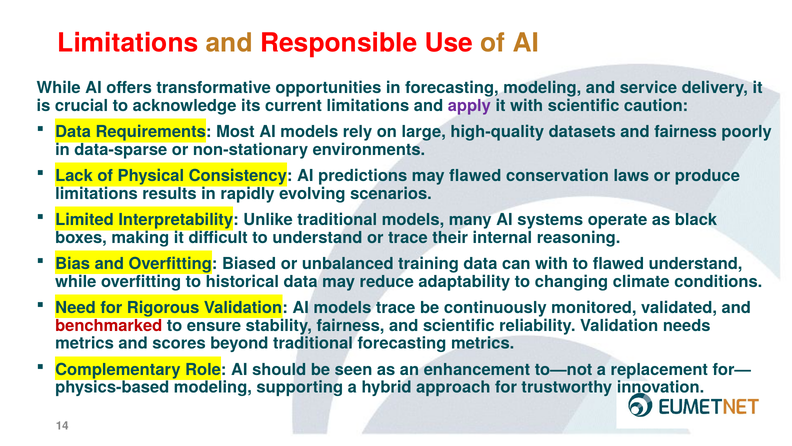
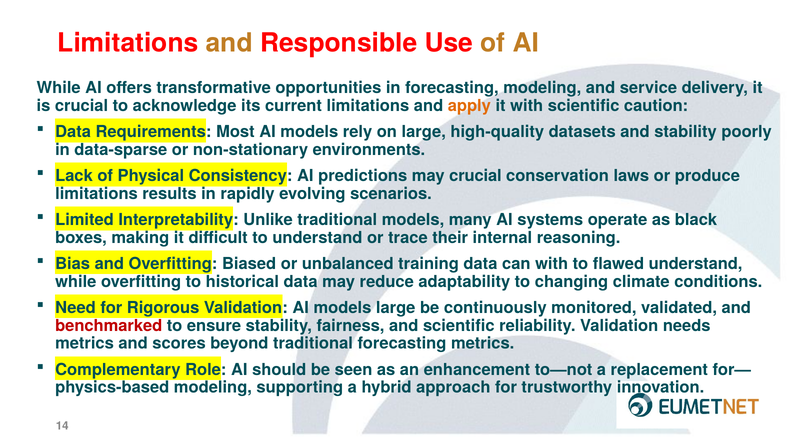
apply colour: purple -> orange (469, 106)
and fairness: fairness -> stability (686, 132)
may flawed: flawed -> crucial (475, 176)
models trace: trace -> large (396, 307)
